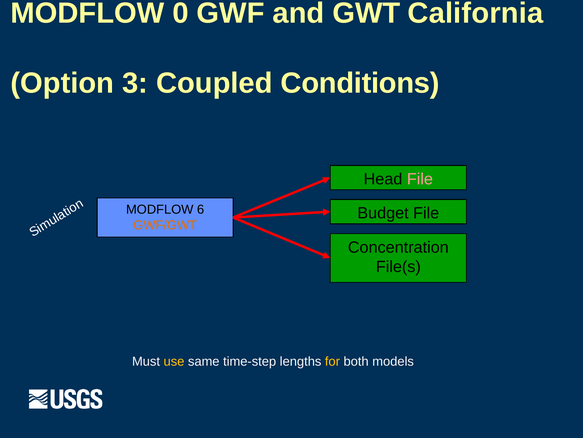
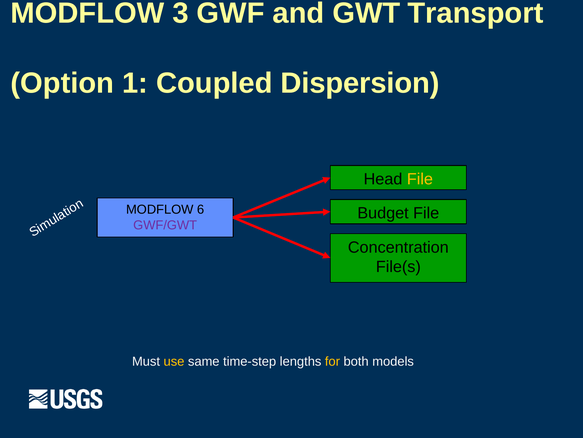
0: 0 -> 3 (180, 13)
California: California -> Transport (475, 13)
3: 3 -> 1 (135, 83)
Conditions: Conditions -> Dispersion (360, 83)
File colour: pink -> yellow (420, 179)
GWF/GWT colour: orange -> purple (165, 225)
